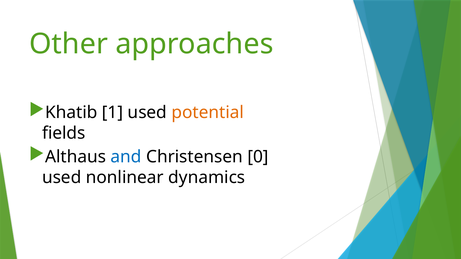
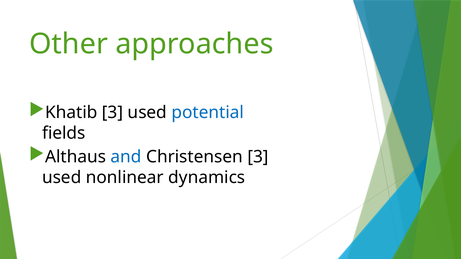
Khatib 1: 1 -> 3 (113, 113)
potential colour: orange -> blue (208, 113)
Christensen 0: 0 -> 3 (258, 157)
